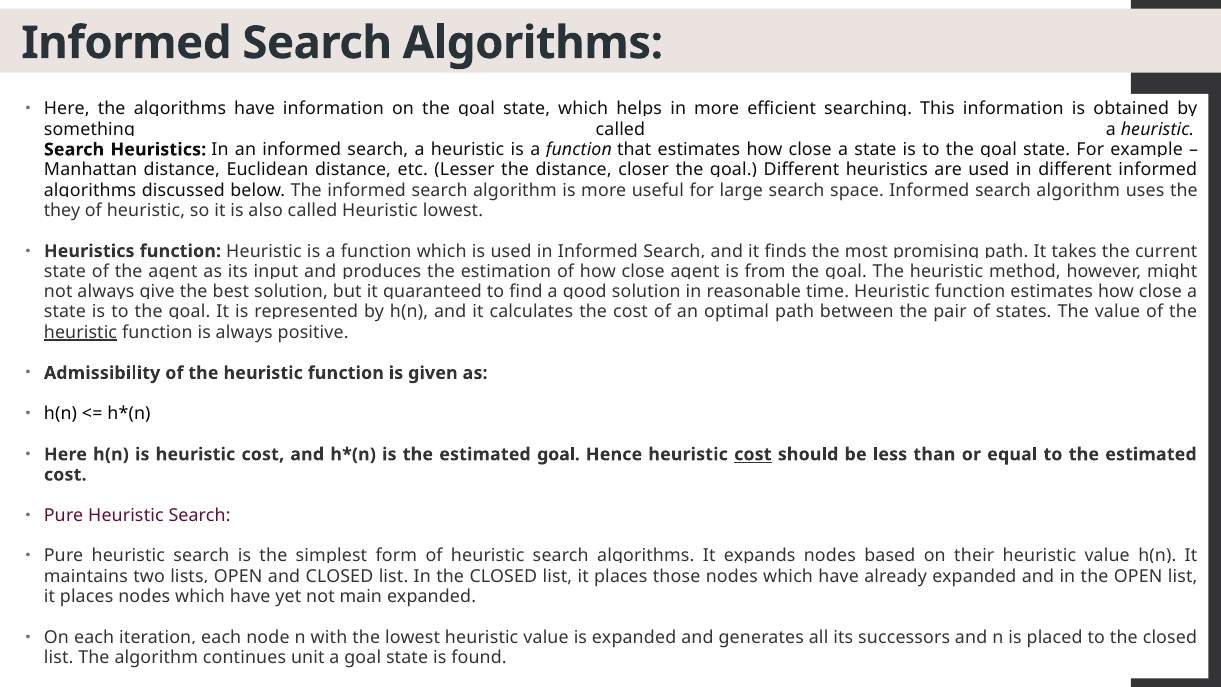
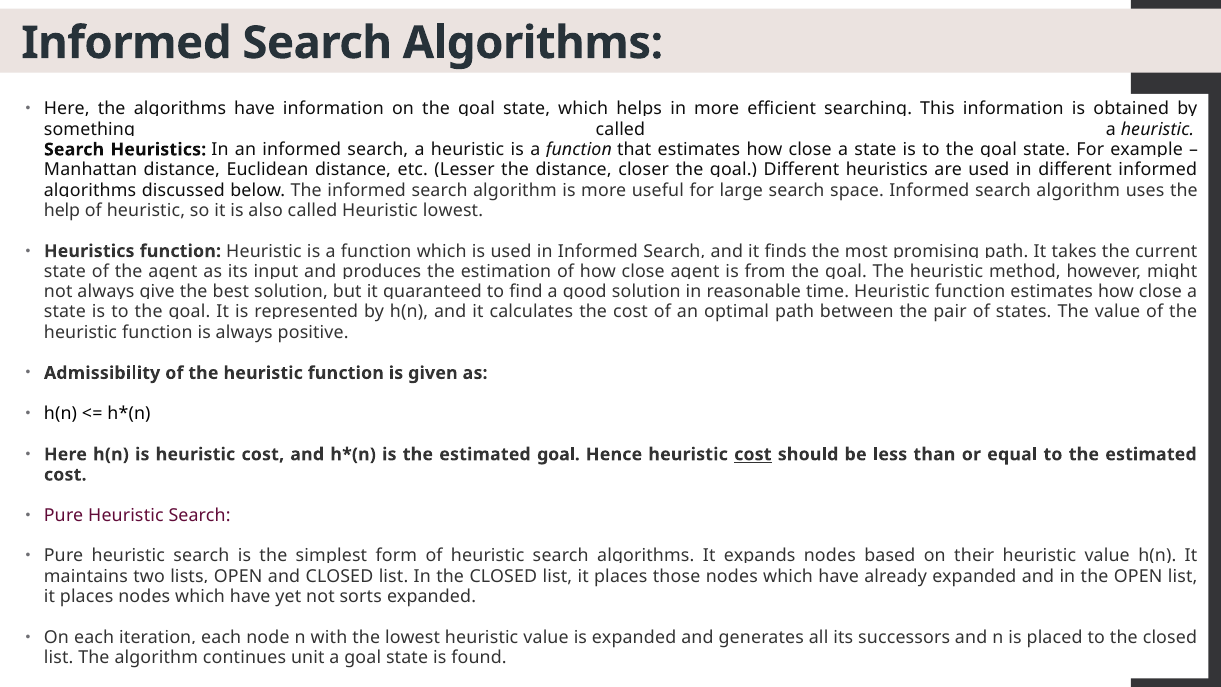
they: they -> help (62, 210)
heuristic underline: present -> none (80, 332)
main: main -> sorts (361, 596)
